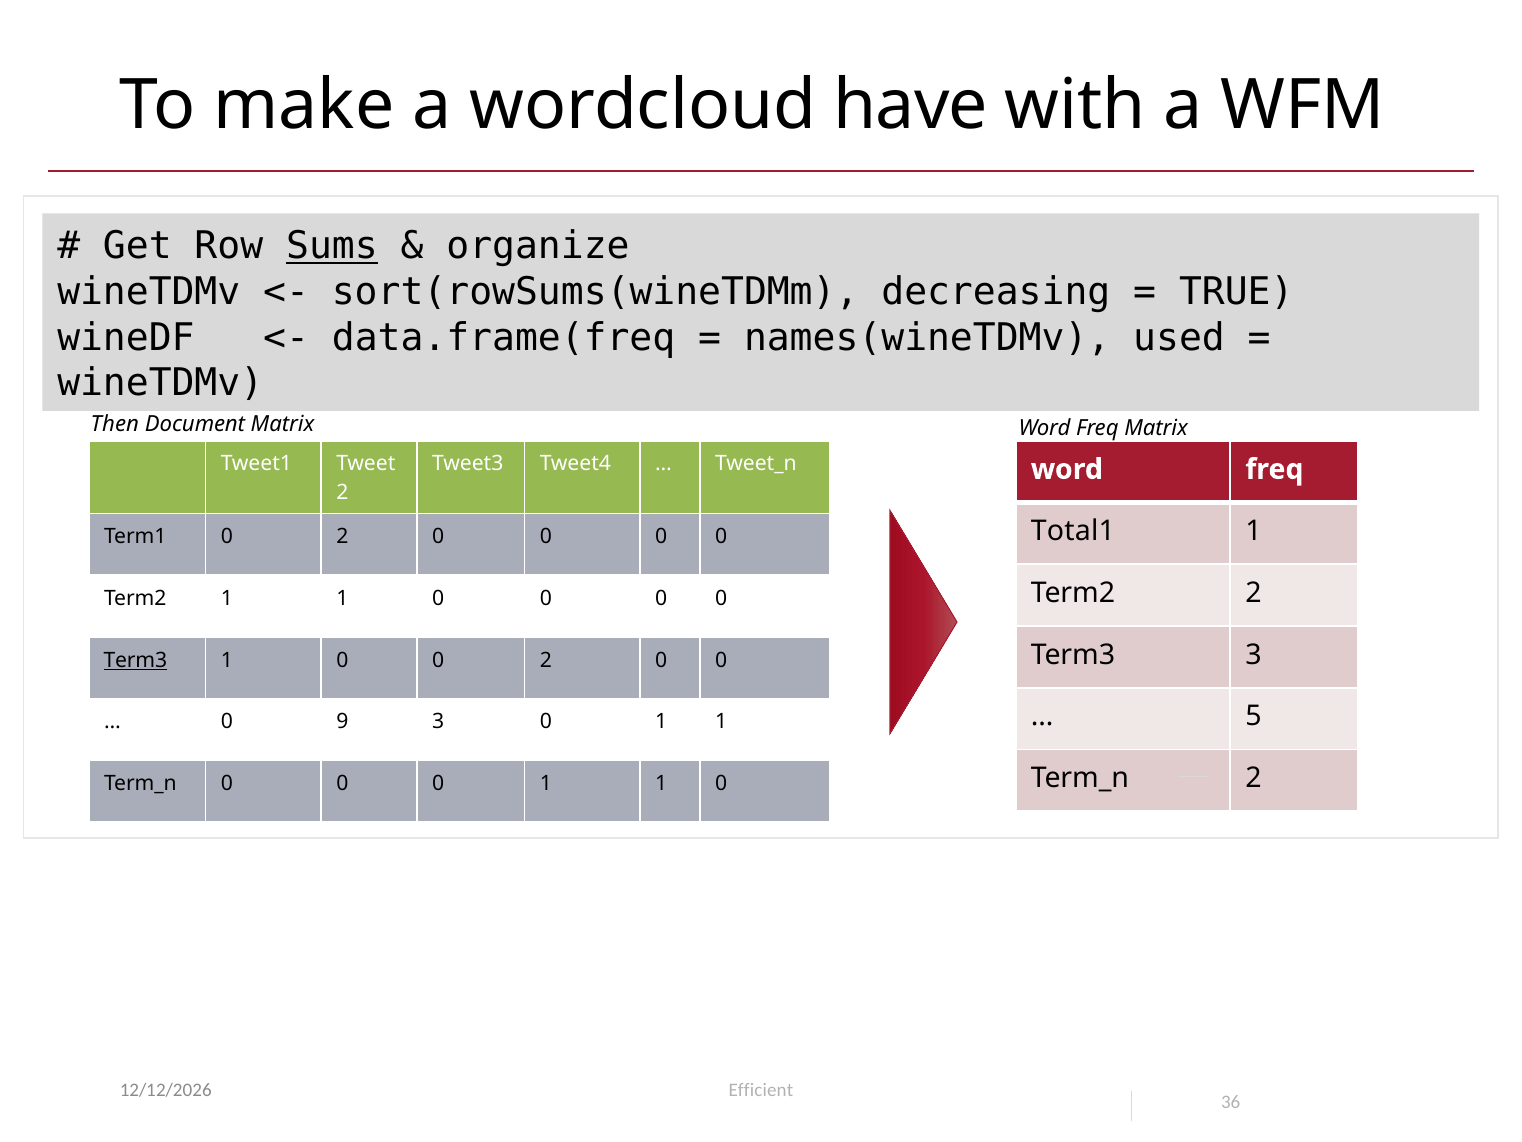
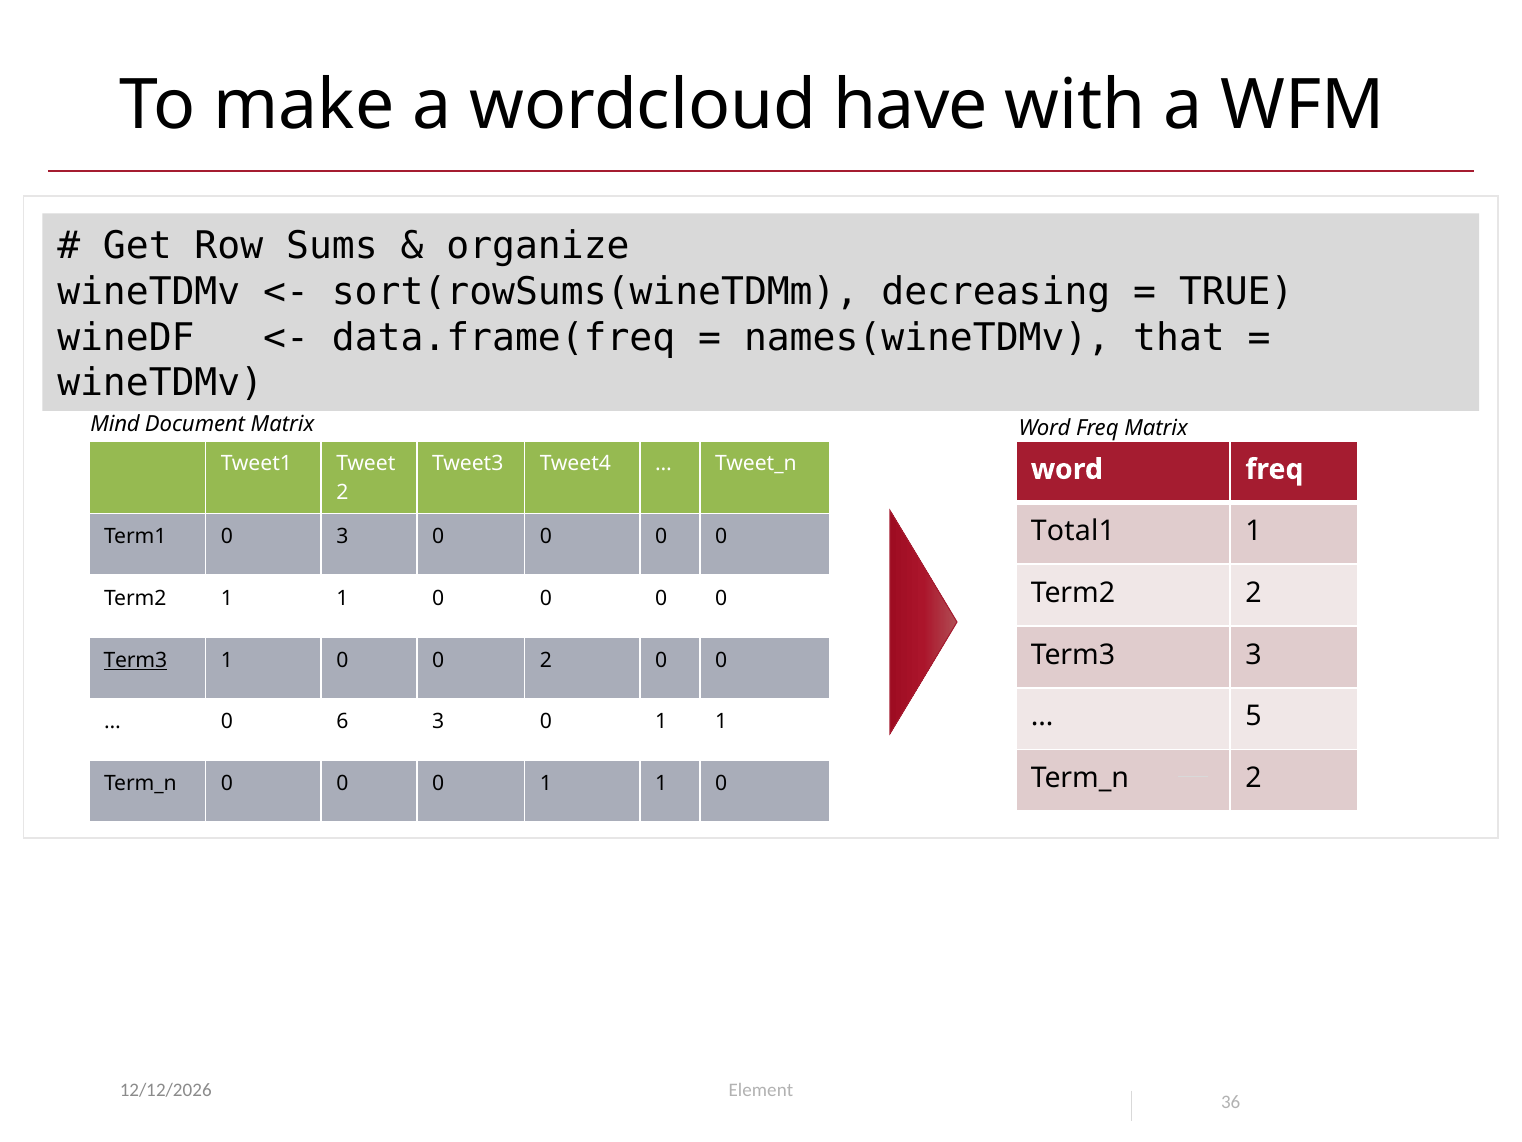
Sums underline: present -> none (332, 246)
used: used -> that (1179, 338)
Then: Then -> Mind (115, 424)
Term1 0 2: 2 -> 3 (342, 536)
9: 9 -> 6 (342, 722)
Efficient: Efficient -> Element (761, 1090)
